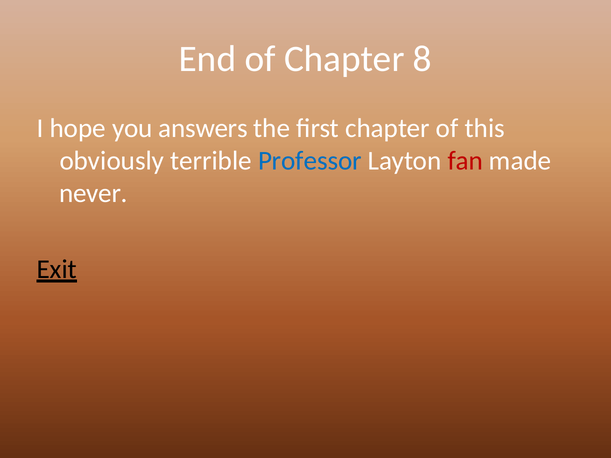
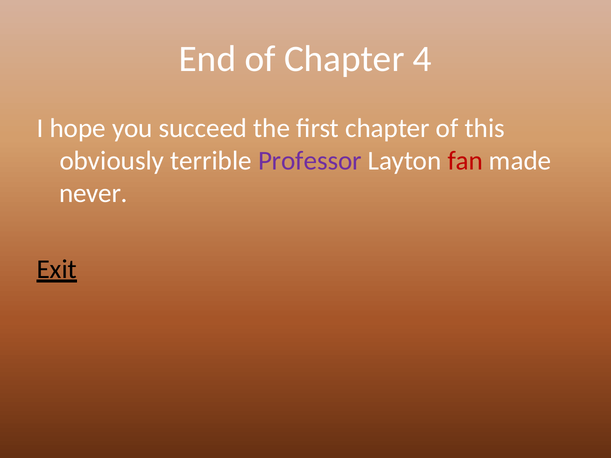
8: 8 -> 4 (422, 59)
answers: answers -> succeed (203, 128)
Professor colour: blue -> purple (310, 161)
